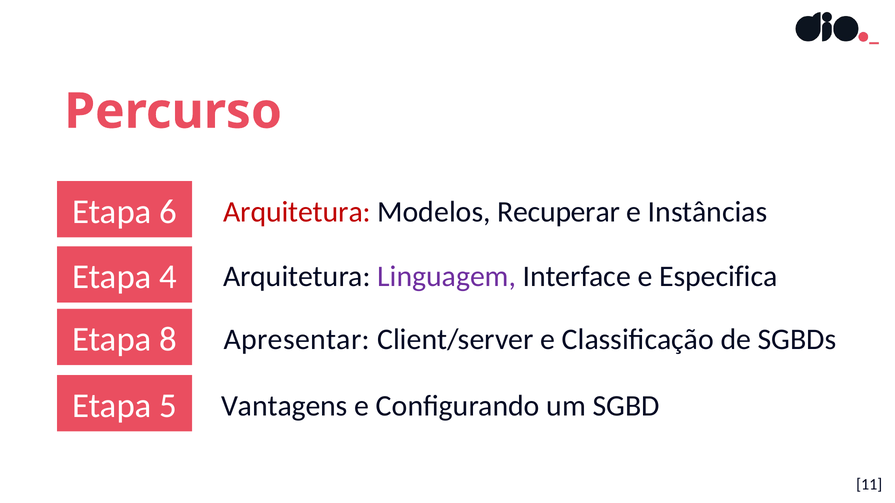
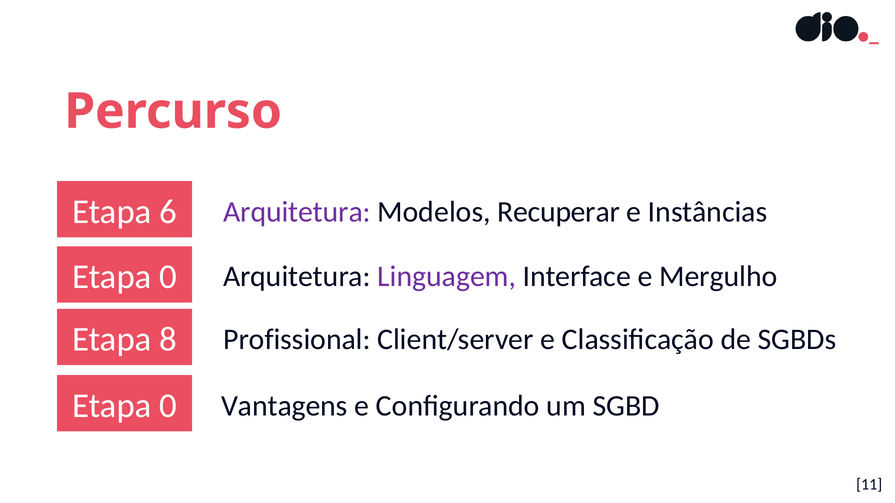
Arquitetura colour: red -> purple (297, 212)
4: 4 -> 0 (168, 277)
Especifica: Especifica -> Mergulho (718, 277)
Apresentar: Apresentar -> Profissional (297, 340)
5: 5 -> 0 (168, 406)
